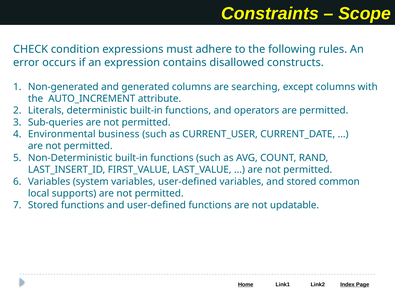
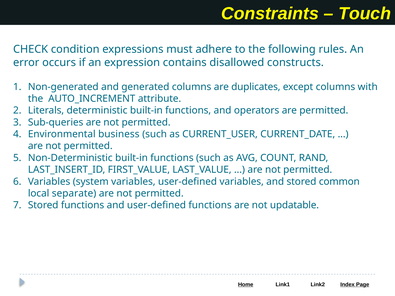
Scope: Scope -> Touch (365, 14)
searching: searching -> duplicates (256, 87)
supports: supports -> separate (74, 194)
